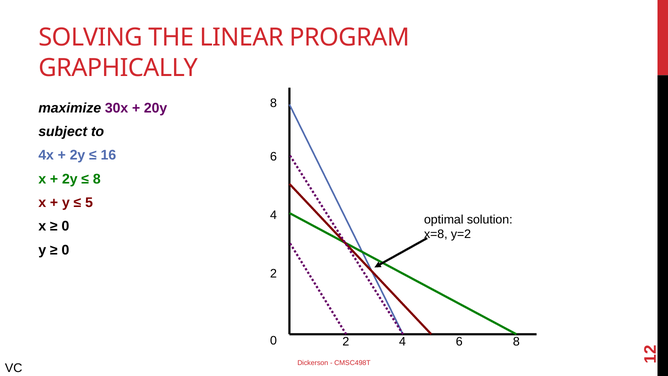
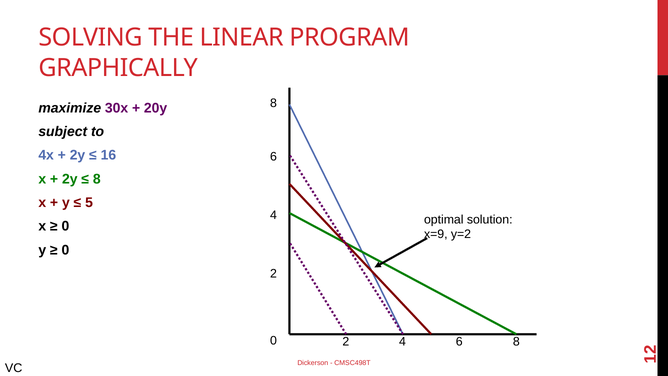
x=8: x=8 -> x=9 (436, 234)
